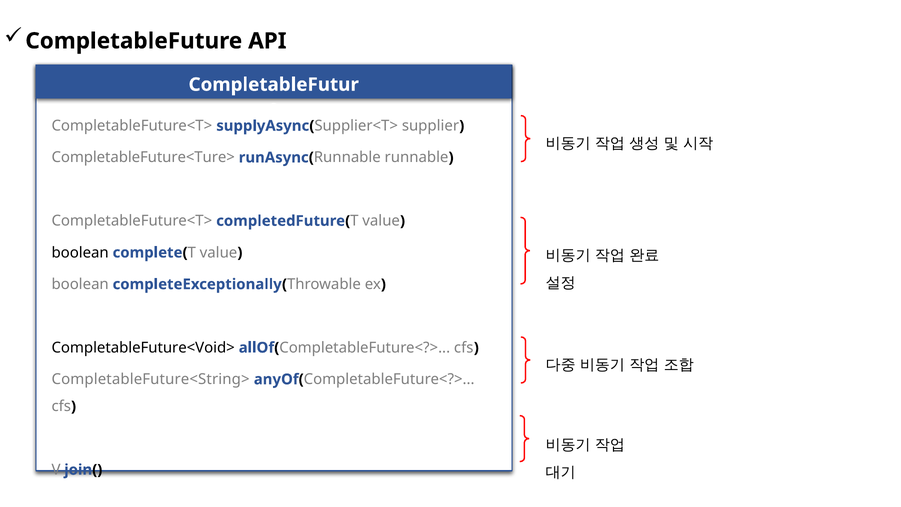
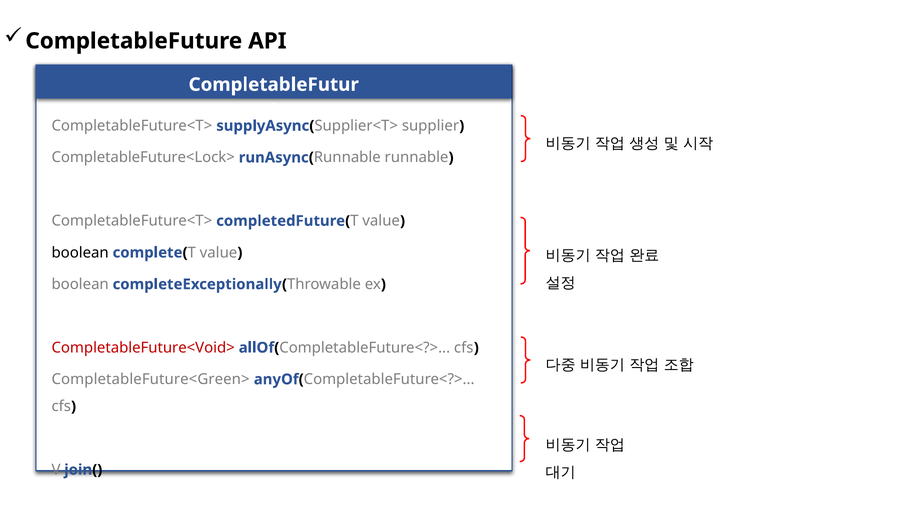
CompletableFuture<Ture>: CompletableFuture<Ture> -> CompletableFuture<Lock> (143, 157)
CompletableFuture<Void> colour: black -> red (143, 348)
CompletableFuture<String>: CompletableFuture<String> -> CompletableFuture<Green> (151, 379)
